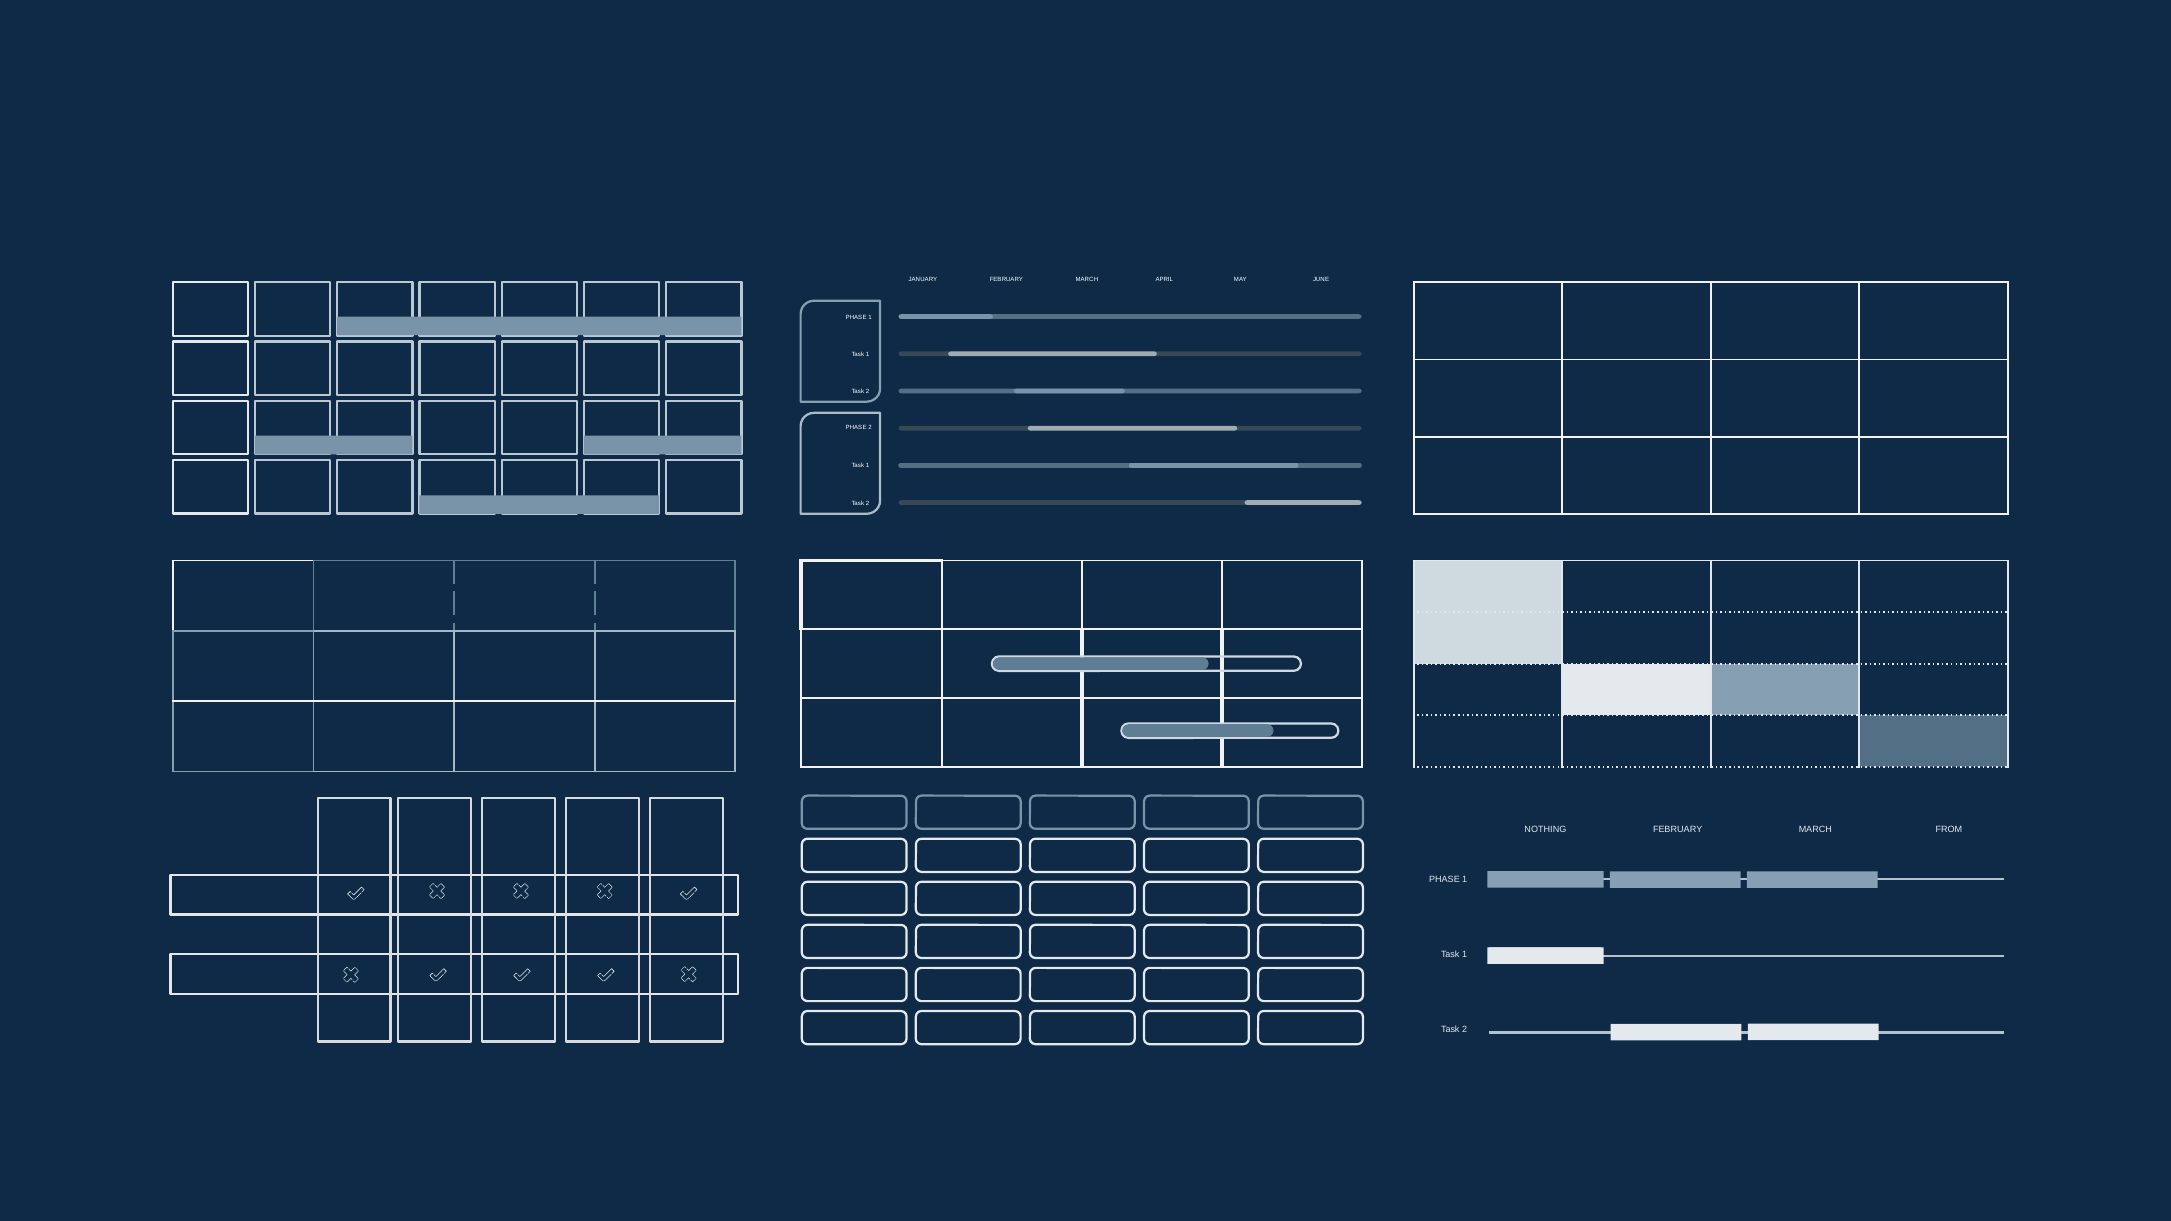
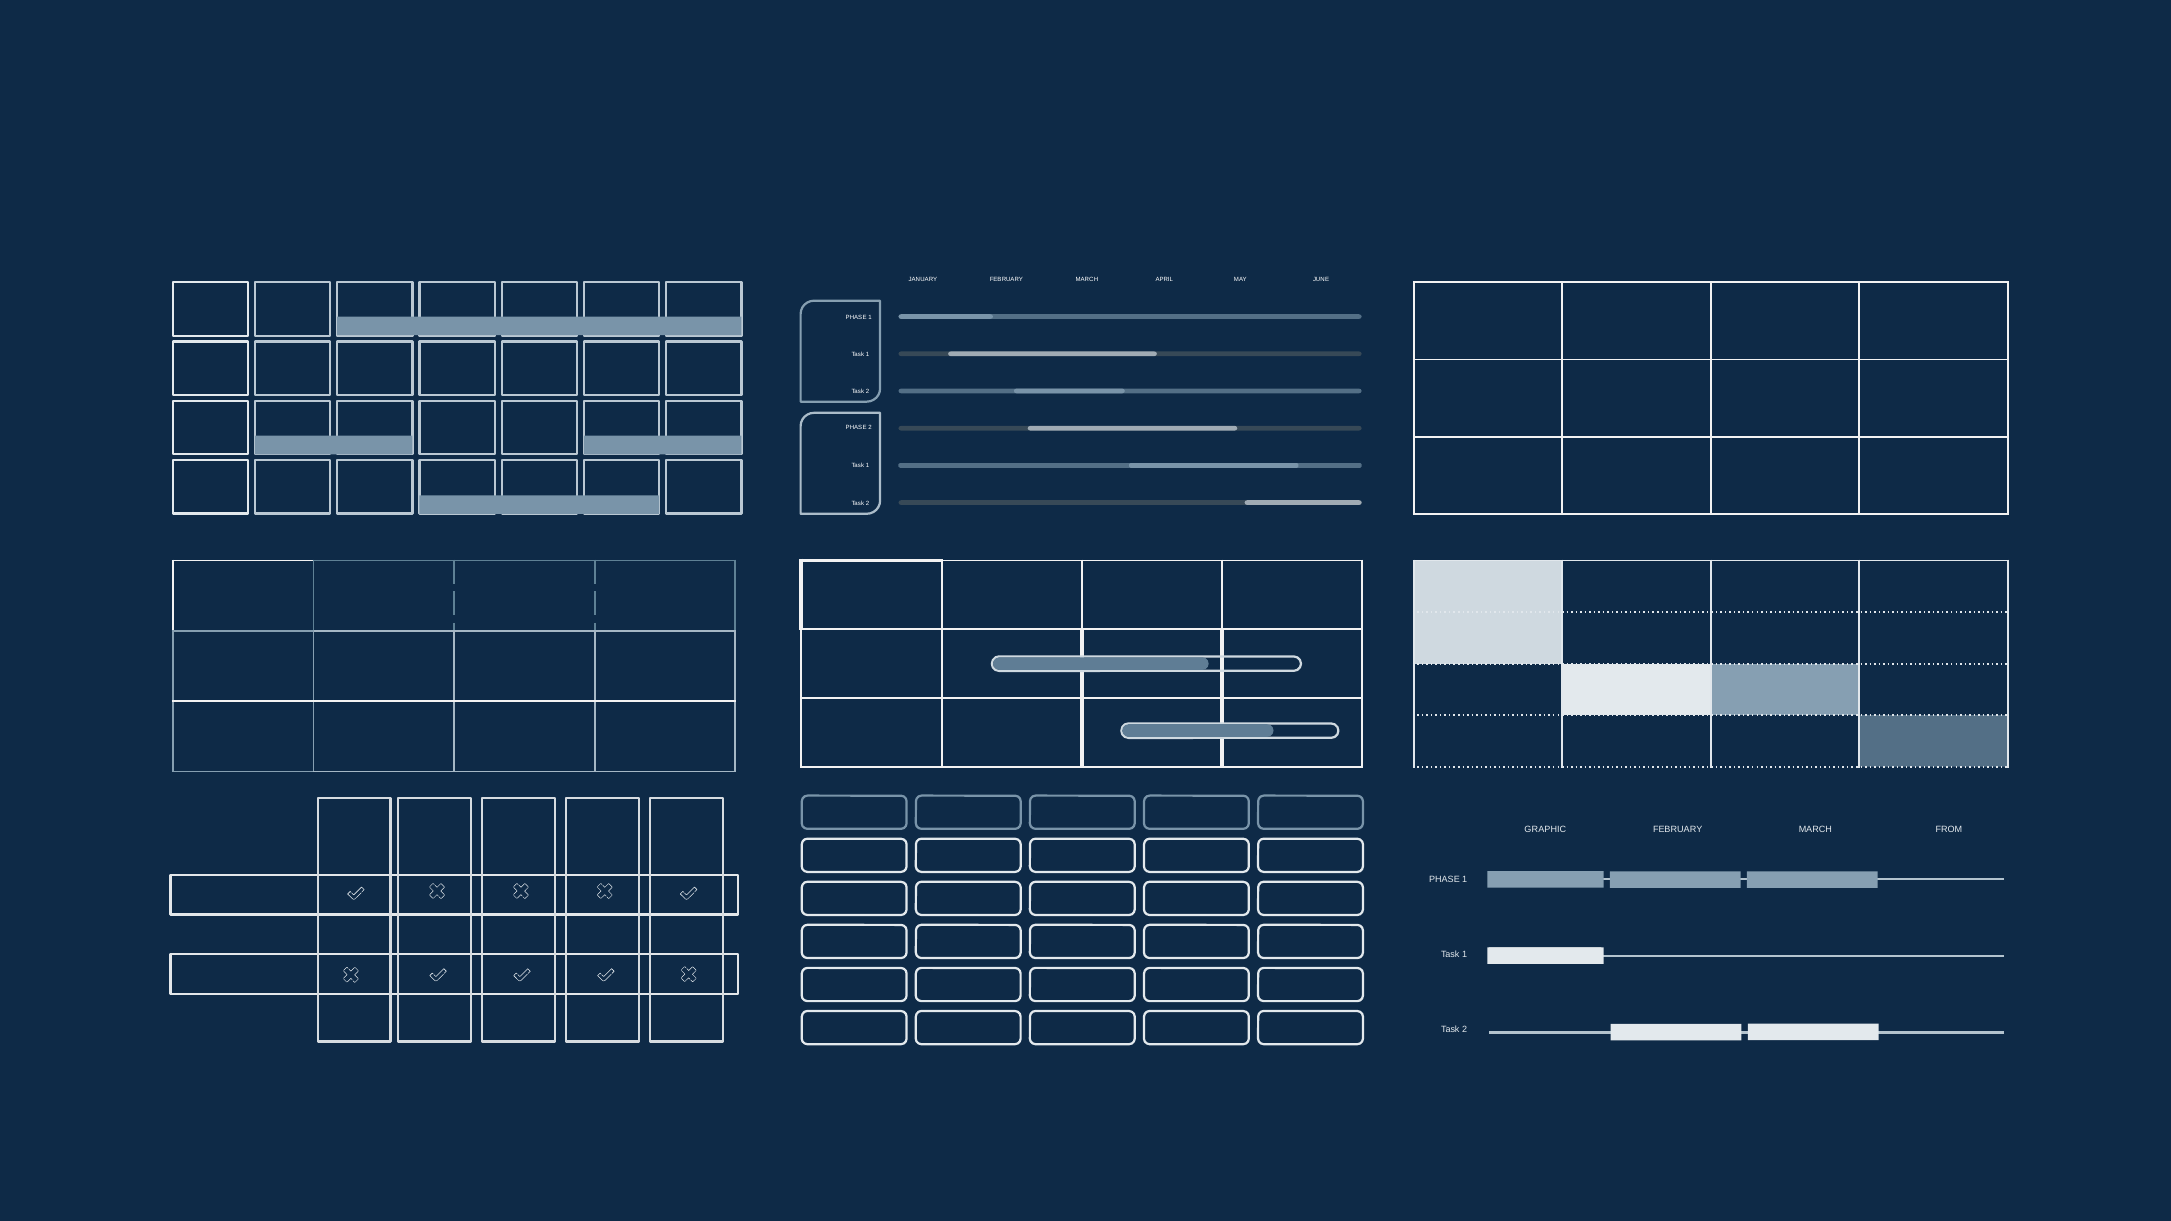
NOTHING: NOTHING -> GRAPHIC (1545, 830)
